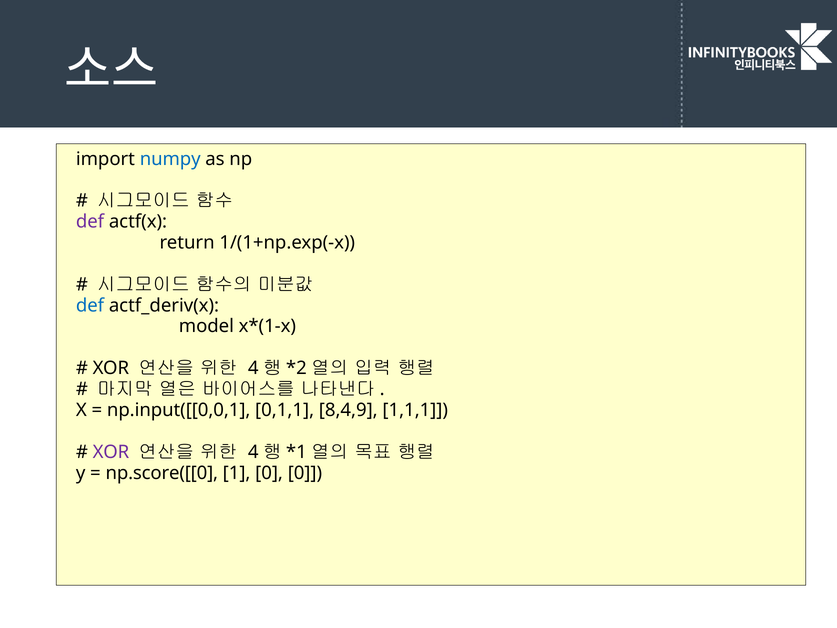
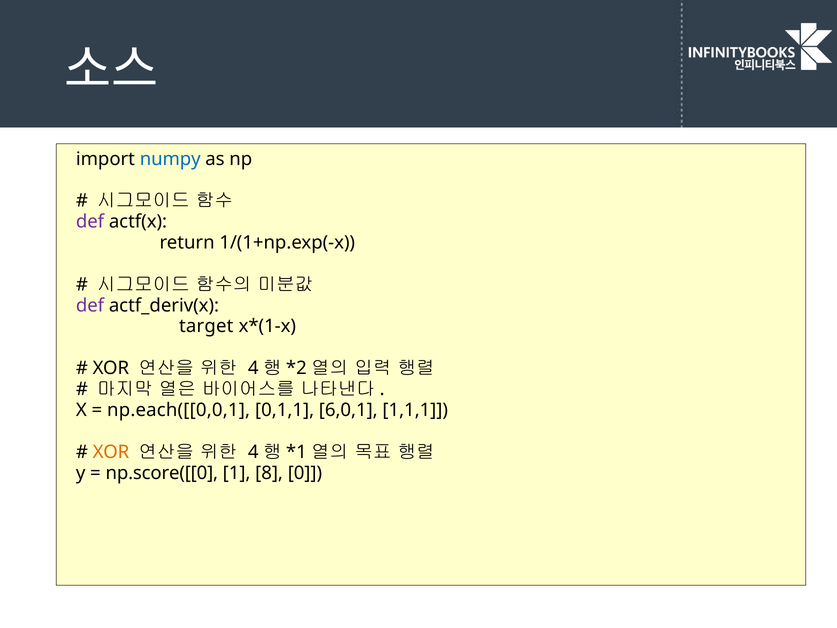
def colour: blue -> purple (90, 305)
model: model -> target (206, 326)
np.input([[0,0,1: np.input([[0,0,1 -> np.each([[0,0,1 (179, 410)
8,4,9: 8,4,9 -> 6,0,1 (348, 410)
XOR colour: purple -> orange (111, 452)
1 0: 0 -> 8 (269, 473)
